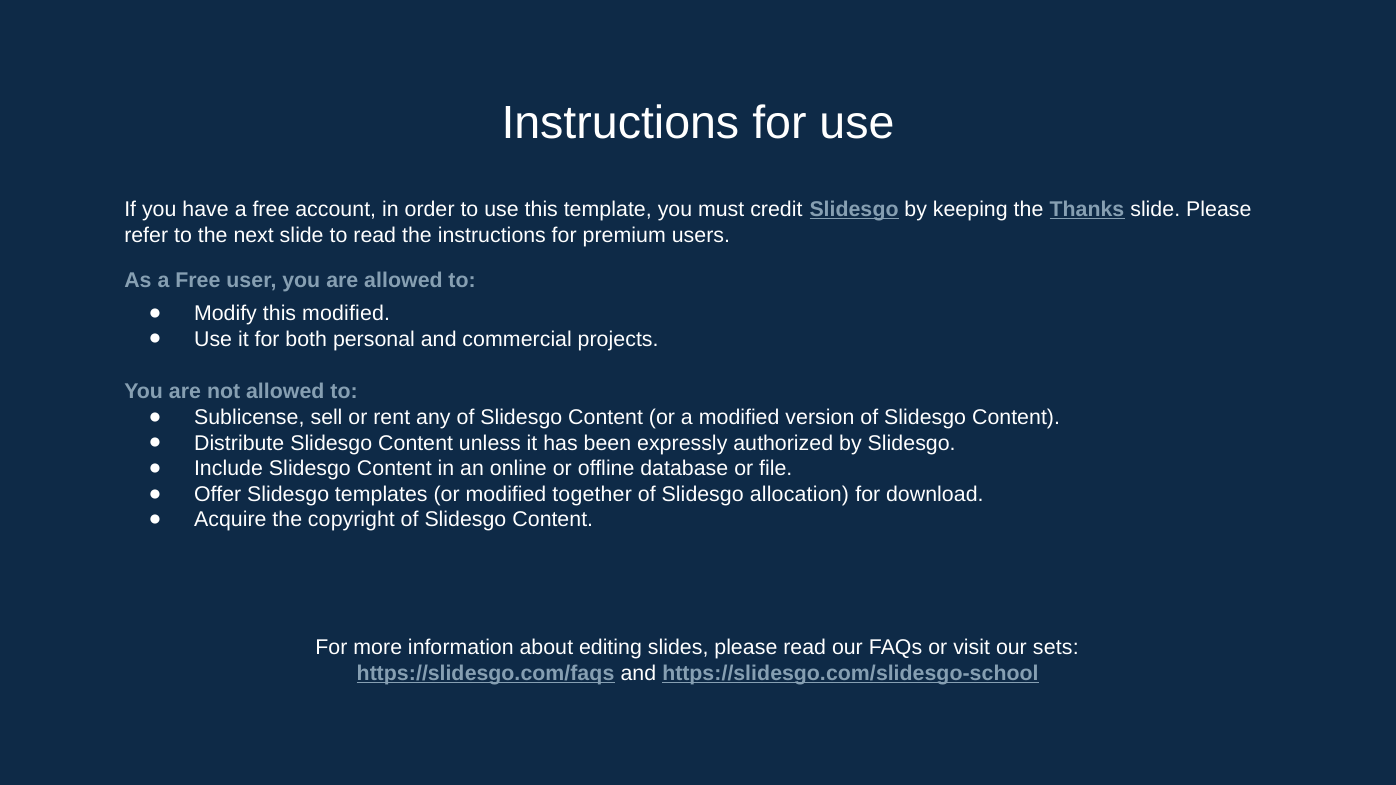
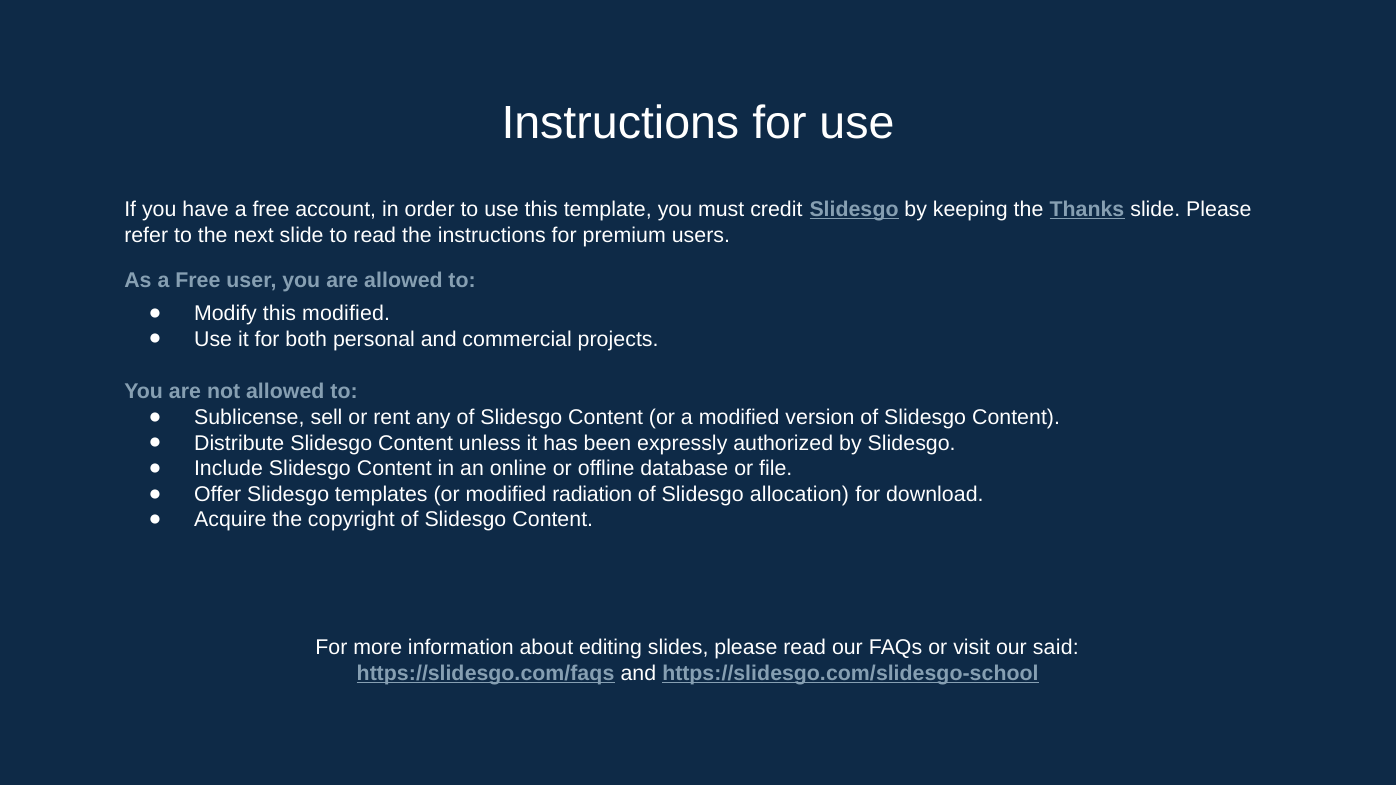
together: together -> radiation (592, 494)
sets: sets -> said (1056, 648)
